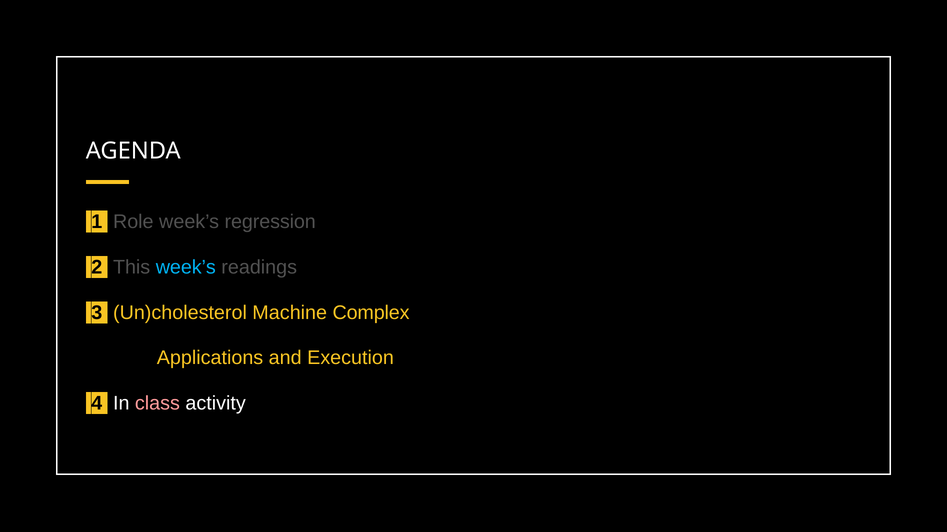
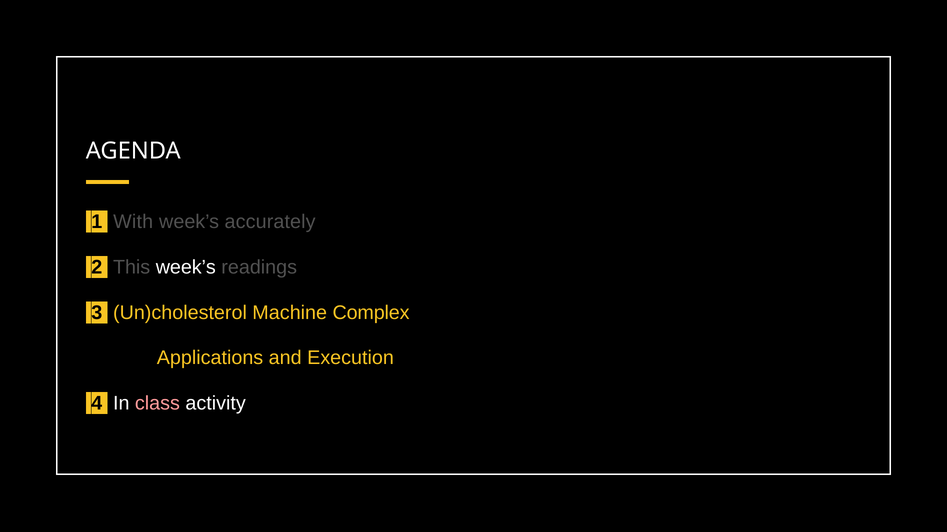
Role: Role -> With (133, 222)
regression: regression -> accurately (270, 222)
week’s colour: light blue -> white (186, 268)
